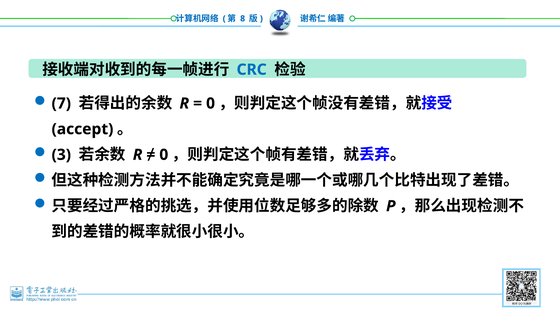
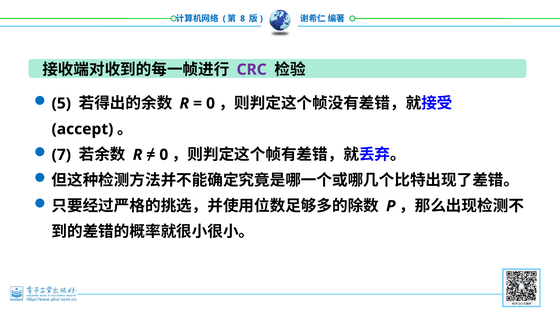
CRC colour: blue -> purple (252, 70)
7: 7 -> 5 (61, 103)
3: 3 -> 7 (61, 155)
